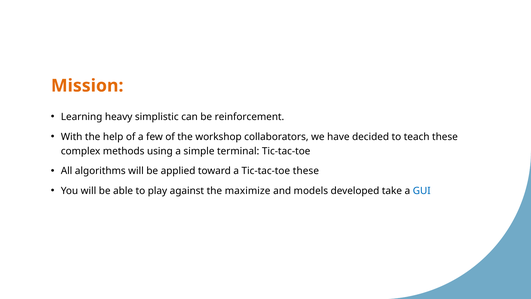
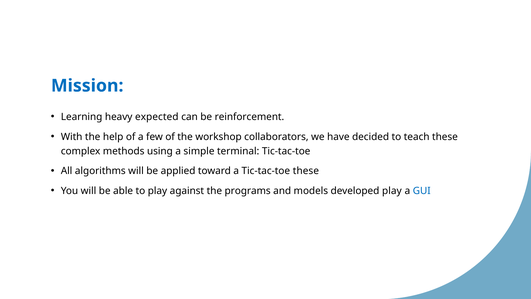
Mission colour: orange -> blue (87, 86)
simplistic: simplistic -> expected (157, 117)
maximize: maximize -> programs (248, 191)
developed take: take -> play (392, 191)
